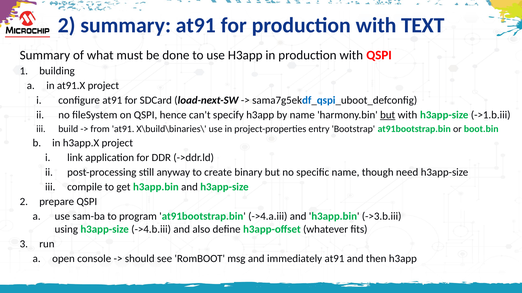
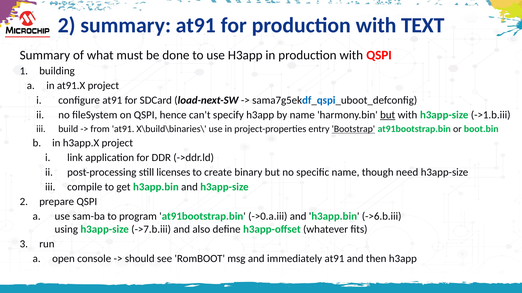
Bootstrap underline: none -> present (353, 129)
anyway: anyway -> licenses (173, 173)
->4.a.iii: ->4.a.iii -> ->0.a.iii (268, 217)
->3.b.iii: ->3.b.iii -> ->6.b.iii (382, 217)
->4.b.iii: ->4.b.iii -> ->7.b.iii (151, 230)
